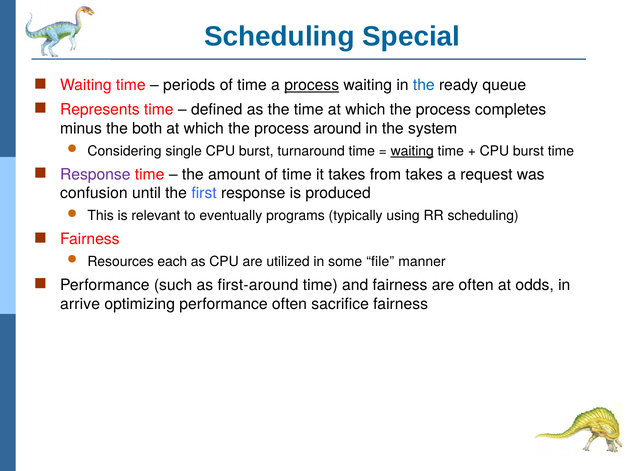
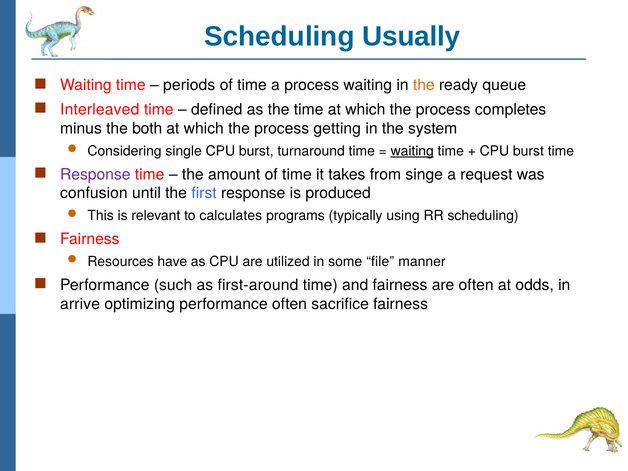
Special: Special -> Usually (411, 36)
process underline: present -> none (312, 85)
the colour: blue -> orange (424, 85)
Represents: Represents -> Interleaved (100, 110)
around: around -> getting (337, 128)
from takes: takes -> singe (424, 174)
eventually: eventually -> calculates (231, 216)
each: each -> have (172, 262)
